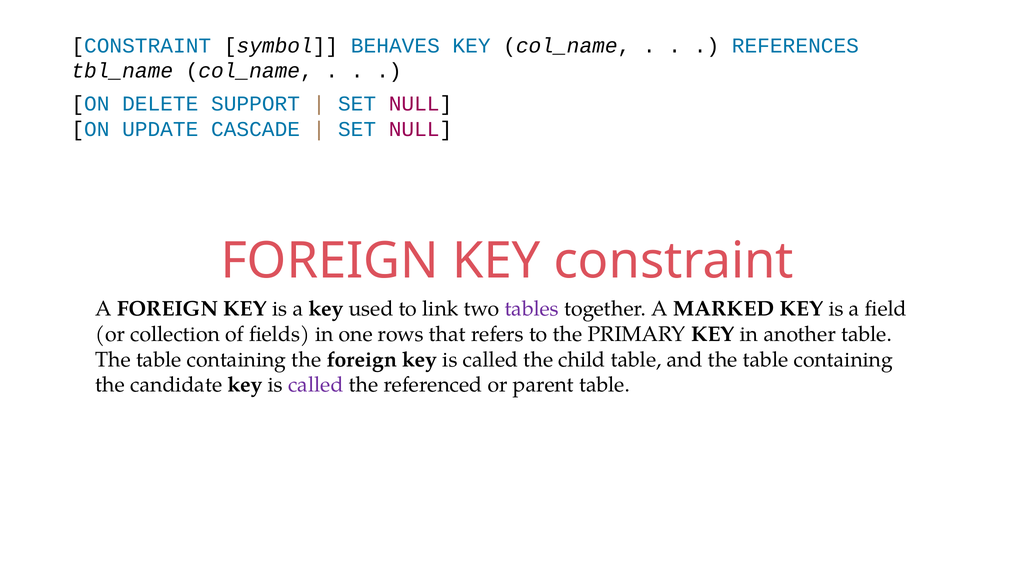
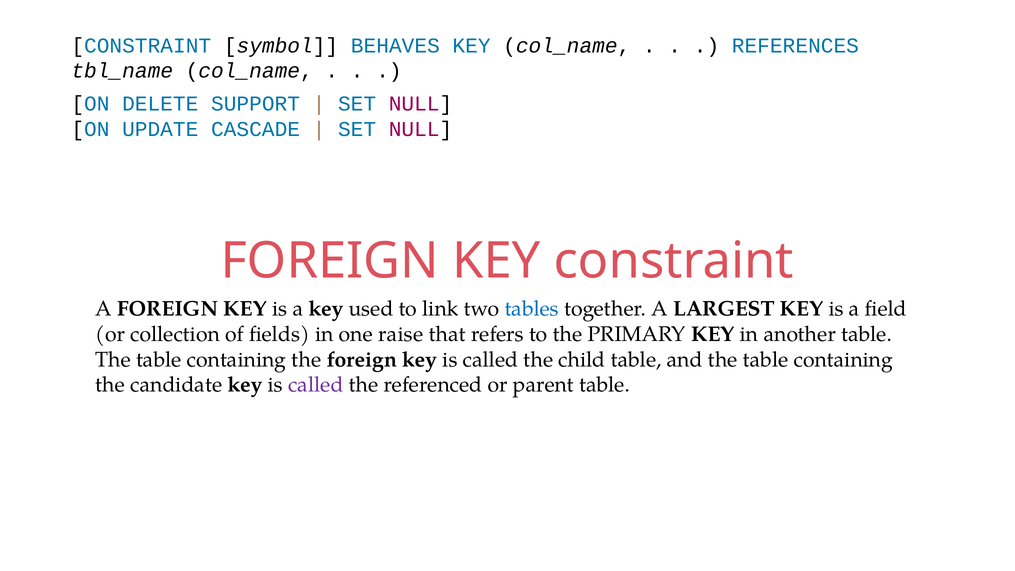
tables colour: purple -> blue (532, 309)
MARKED: MARKED -> LARGEST (724, 309)
rows: rows -> raise (401, 334)
